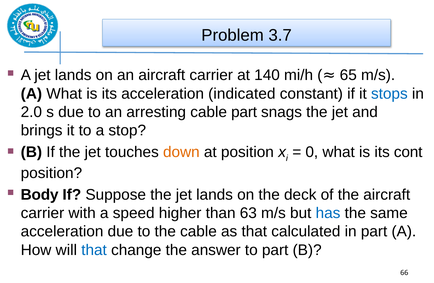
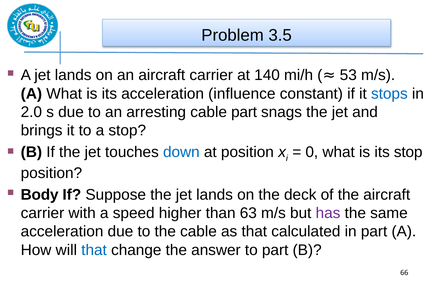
3.7: 3.7 -> 3.5 (280, 35)
65: 65 -> 53 (348, 75)
indicated: indicated -> influence (242, 94)
down colour: orange -> blue (181, 152)
its cont: cont -> stop (408, 152)
has colour: blue -> purple (328, 213)
